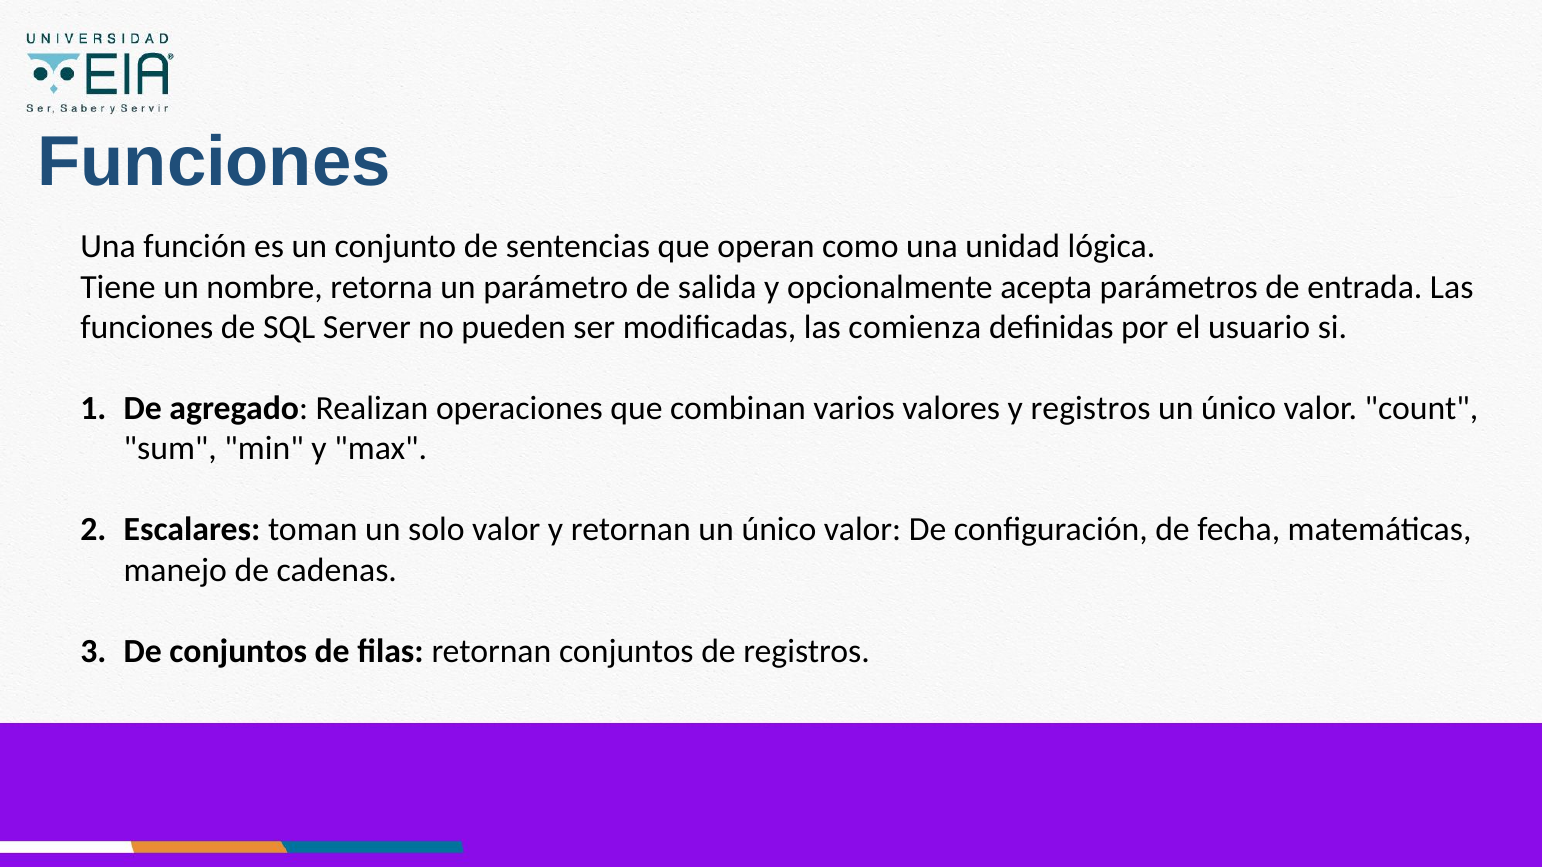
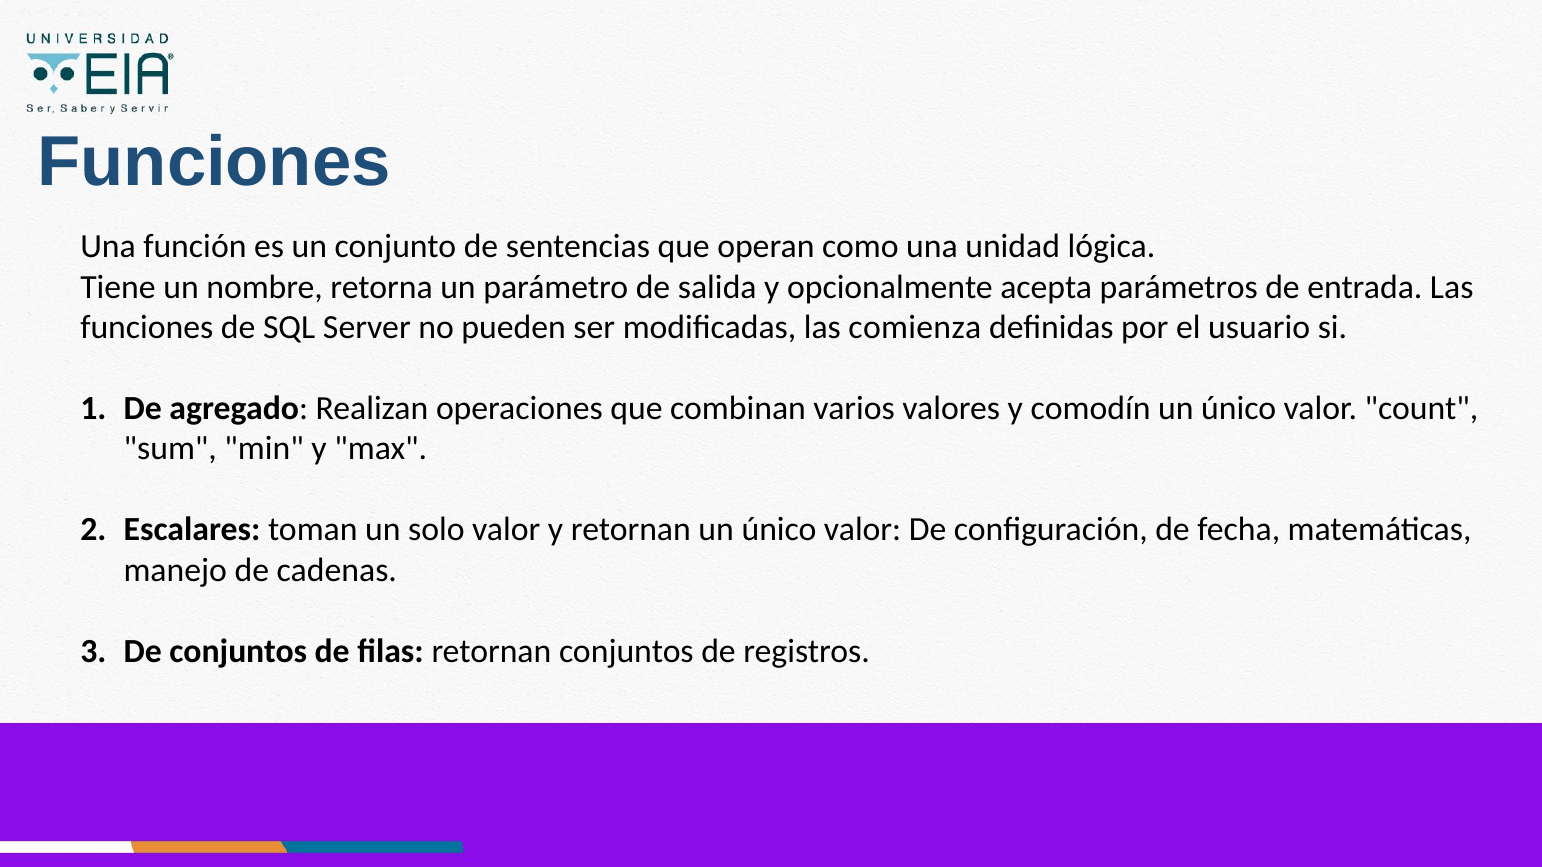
y registros: registros -> comodín (1091, 409)
